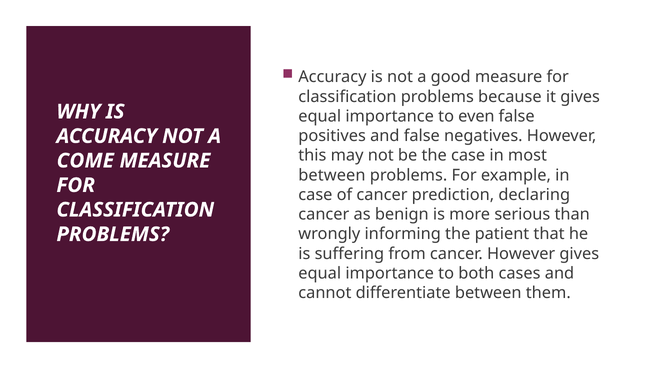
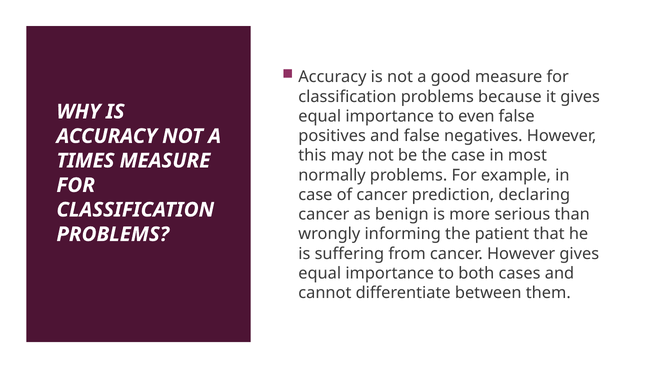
COME: COME -> TIMES (85, 161)
between: between -> normally (332, 175)
